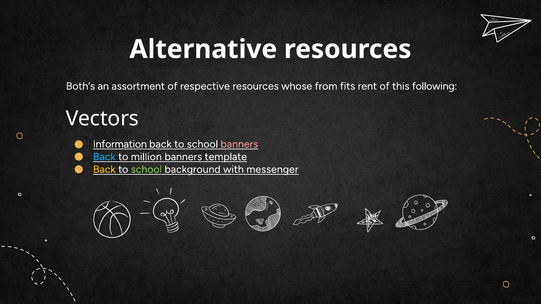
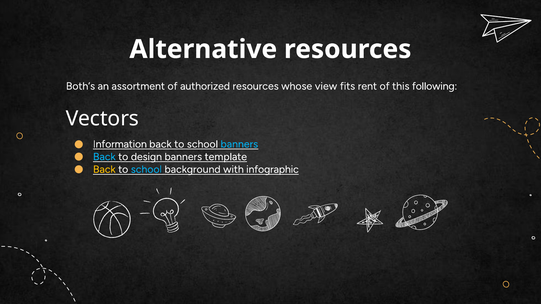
respective: respective -> authorized (205, 86)
from: from -> view (326, 86)
banners colour: pink -> light blue (239, 144)
million: million -> design (146, 157)
school colour: light green -> light blue (146, 170)
messenger: messenger -> infographic (272, 170)
